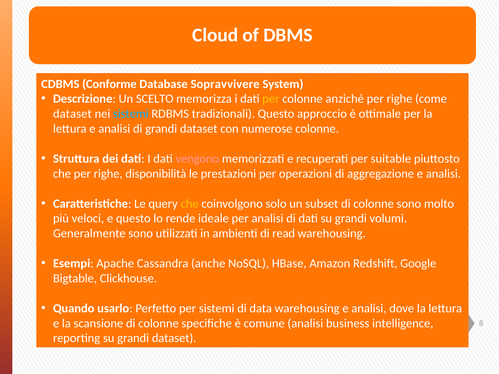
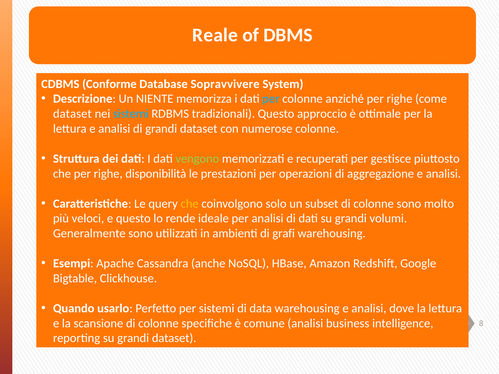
Cloud: Cloud -> Reale (215, 35)
SCELTO: SCELTO -> NIENTE (155, 99)
per colour: yellow -> light blue (271, 99)
vengono colour: pink -> light green (197, 159)
suitable: suitable -> gestisce (391, 159)
read: read -> grafi (284, 234)
